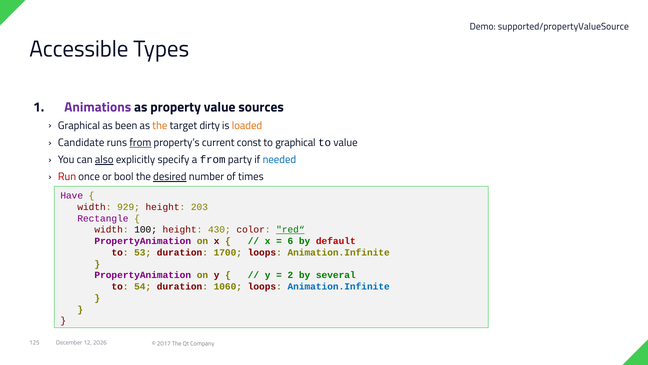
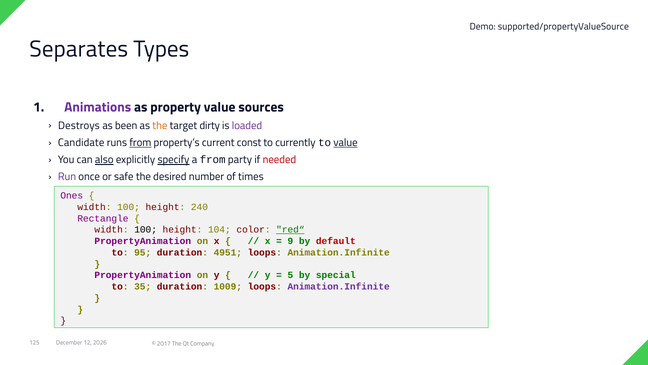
Accessible: Accessible -> Separates (79, 49)
Graphical: Graphical -> Destroys (79, 126)
loaded colour: orange -> purple (247, 126)
to graphical: graphical -> currently (295, 143)
value underline: none -> present (346, 143)
specify underline: none -> present (173, 160)
needed colour: blue -> red (279, 160)
Run colour: red -> purple (67, 177)
bool: bool -> safe (124, 177)
desired underline: present -> none (170, 177)
Have: Have -> Ones (72, 196)
929: 929 -> 100 (129, 207)
203: 203 -> 240 (199, 207)
430: 430 -> 104 (219, 230)
6: 6 -> 9 (290, 241)
53: 53 -> 95 (143, 252)
1700: 1700 -> 4951 (228, 252)
2: 2 -> 5 (290, 275)
several: several -> special (336, 275)
54: 54 -> 35 (143, 286)
1060: 1060 -> 1009 (228, 286)
Animation.Infinite colour: blue -> purple (339, 286)
